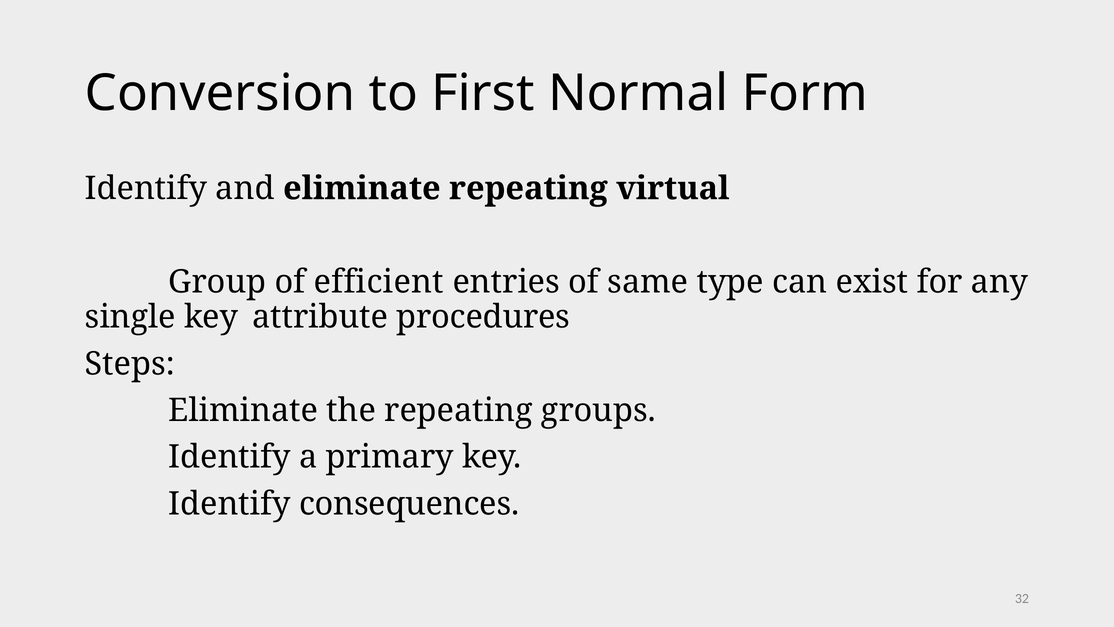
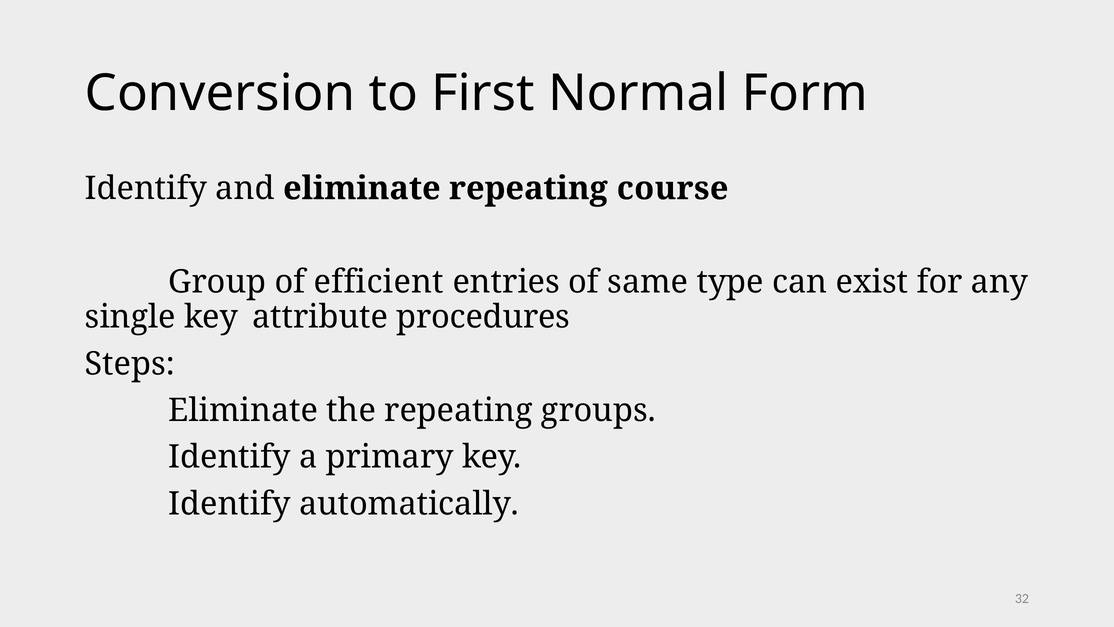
virtual: virtual -> course (673, 188)
consequences: consequences -> automatically (409, 504)
